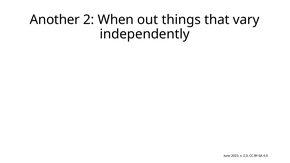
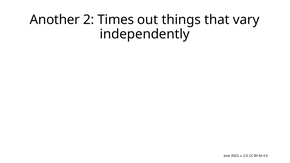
When: When -> Times (116, 20)
